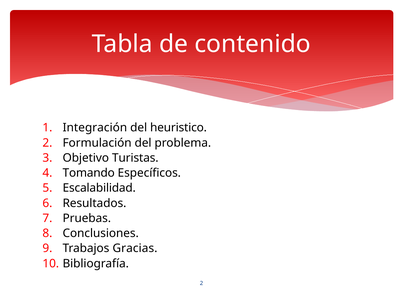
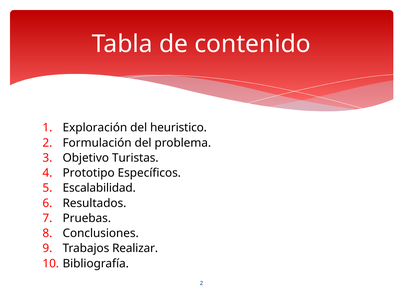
Integración: Integración -> Exploración (95, 128)
Tomando: Tomando -> Prototipo (89, 173)
Gracias: Gracias -> Realizar (135, 249)
